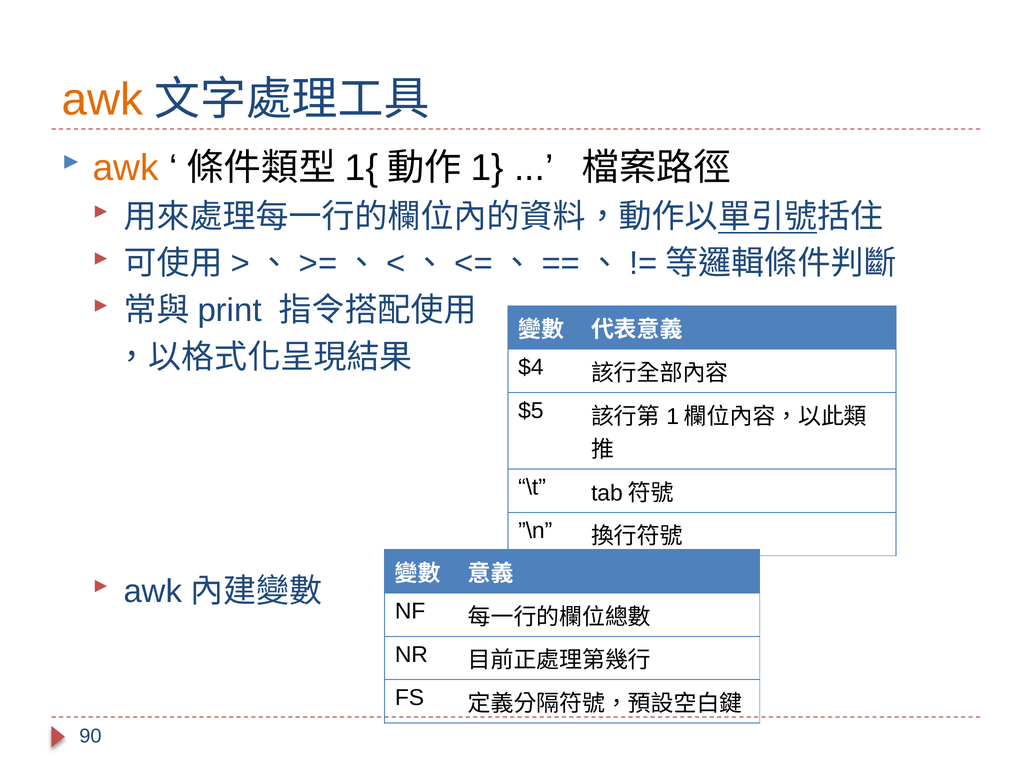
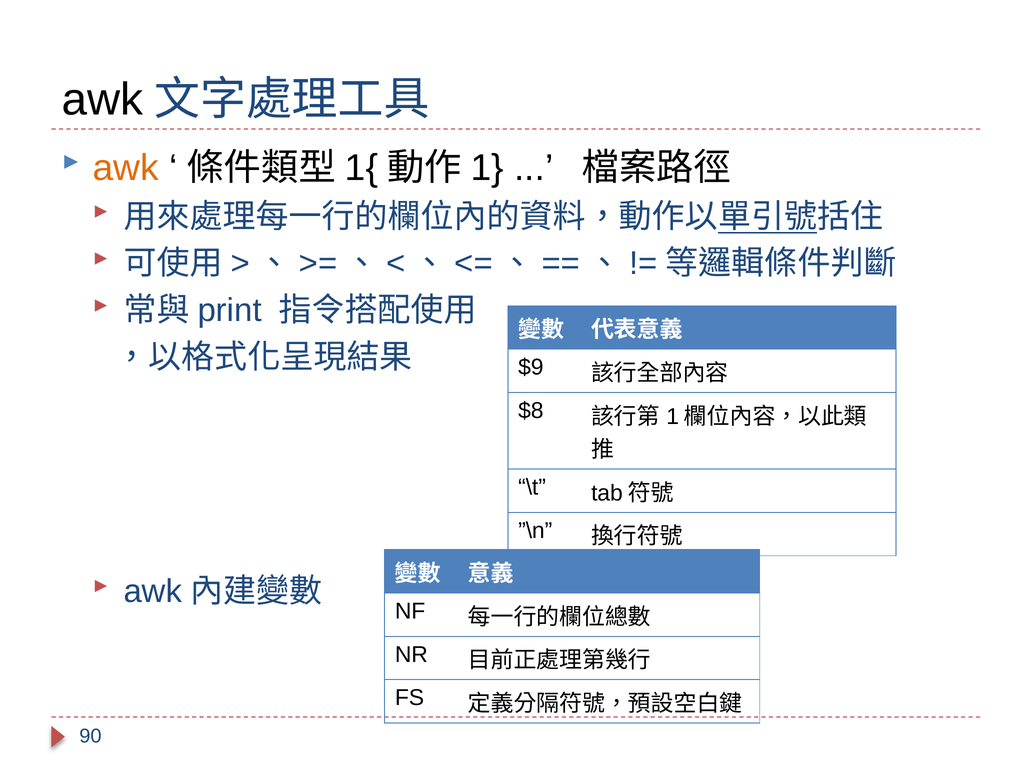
awk colour: orange -> black (103, 100)
$4: $4 -> $9 (531, 367)
$5: $5 -> $8 (531, 411)
